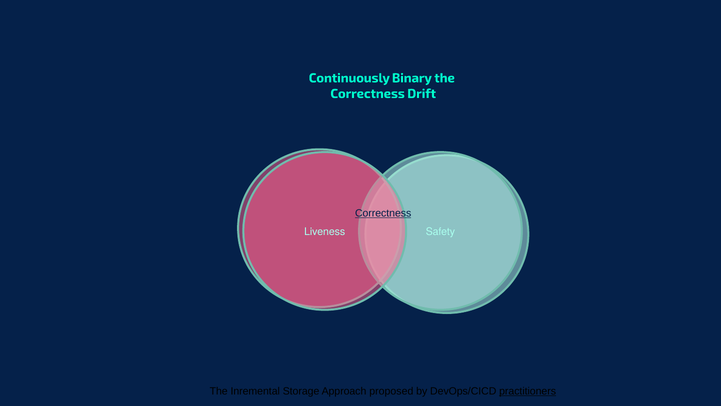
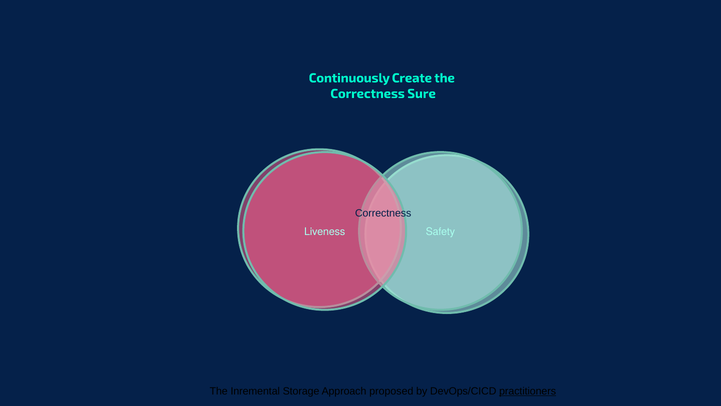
Binary: Binary -> Create (412, 78)
Drift: Drift -> Sure (422, 94)
Correctness underline: present -> none (383, 213)
